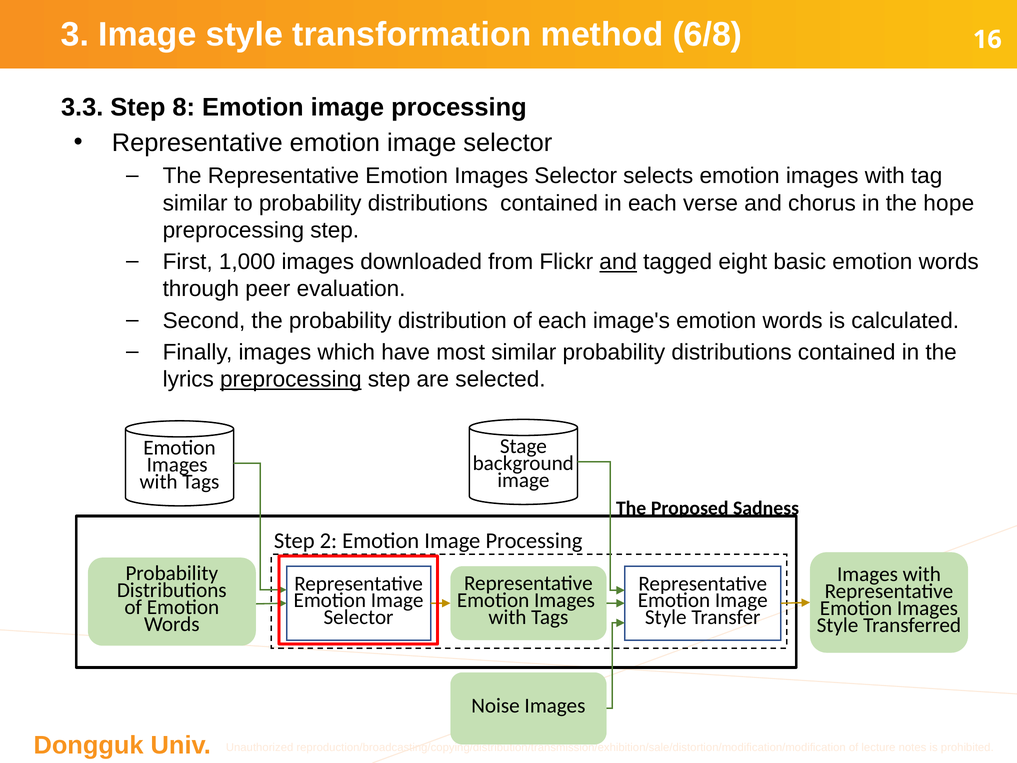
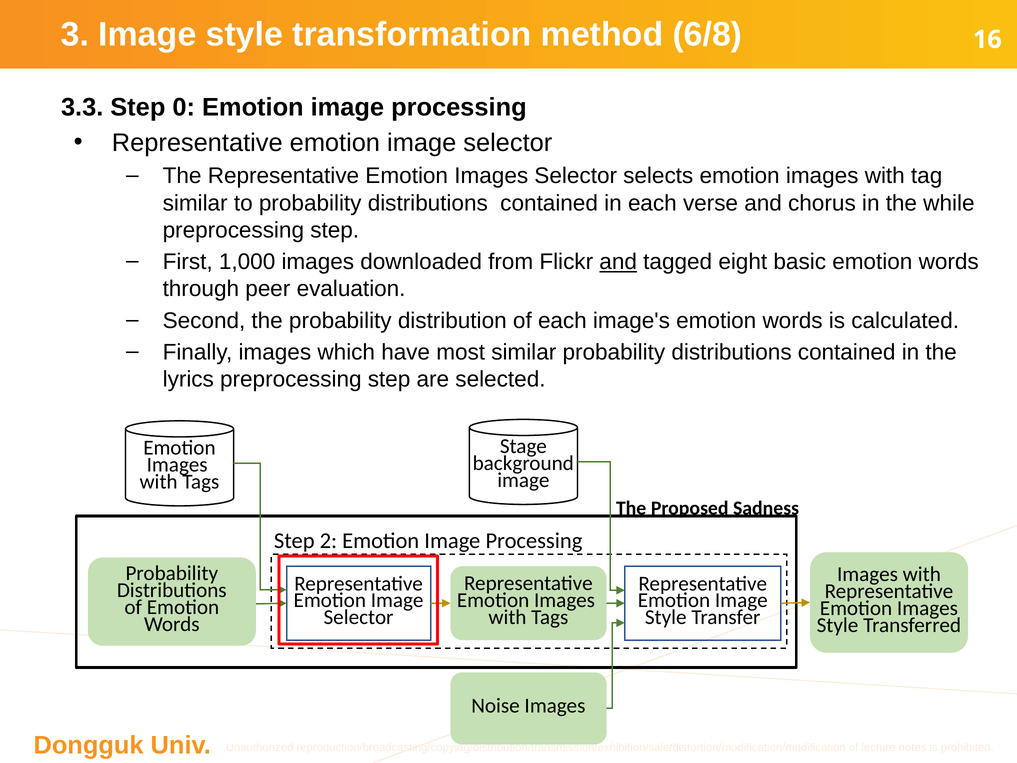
8: 8 -> 0 (184, 107)
hope: hope -> while (949, 203)
preprocessing underline: present -> none (291, 379)
